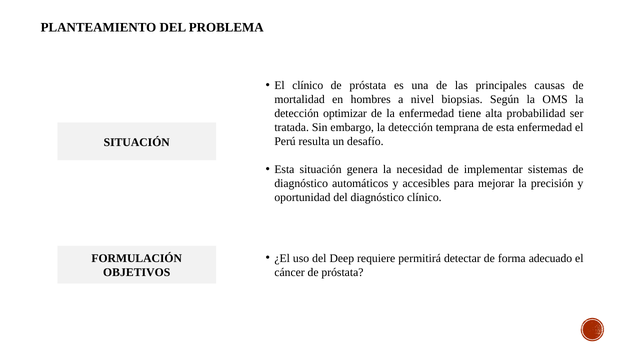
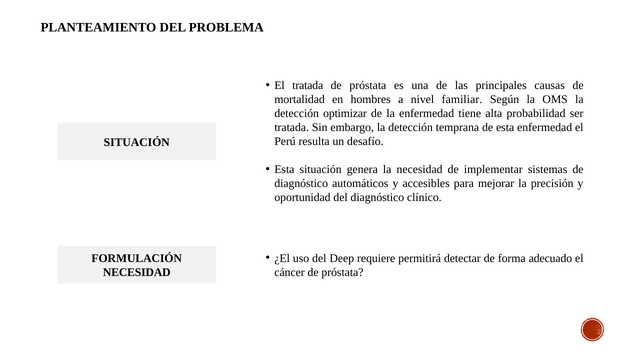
El clínico: clínico -> tratada (308, 85)
biopsias: biopsias -> familiar (462, 99)
OBJETIVOS: OBJETIVOS -> NECESIDAD (137, 272)
